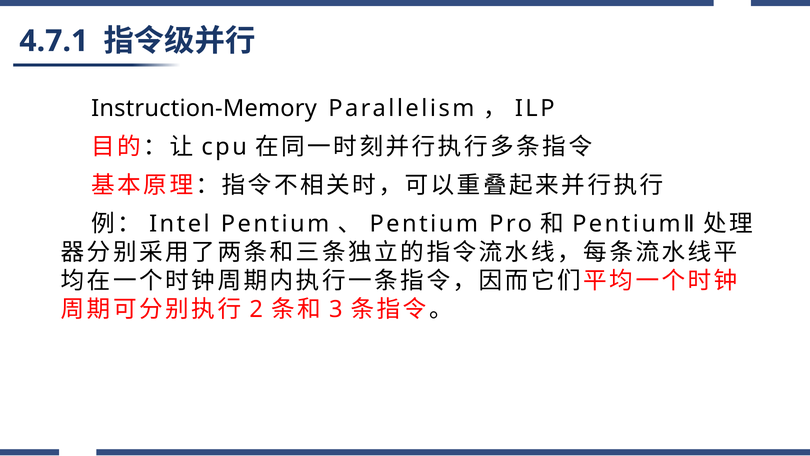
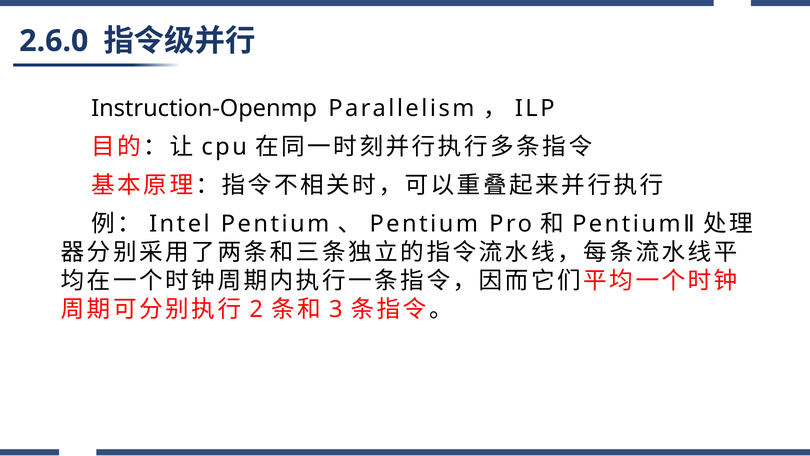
4.7.1: 4.7.1 -> 2.6.0 (54, 41)
Instruction-Memory: Instruction-Memory -> Instruction-Openmp (204, 108)
